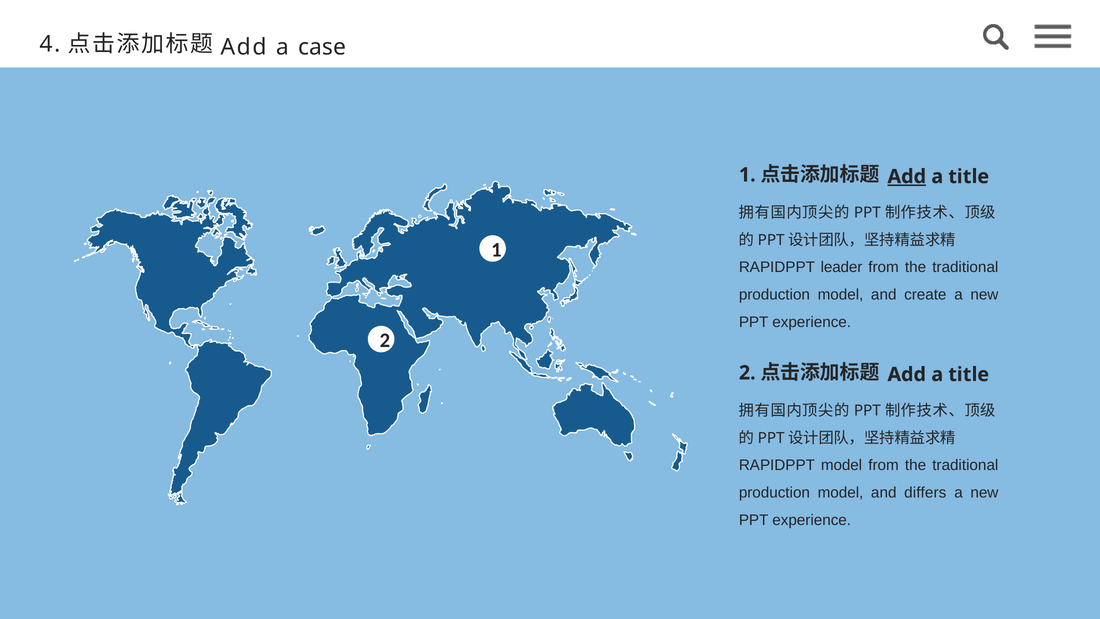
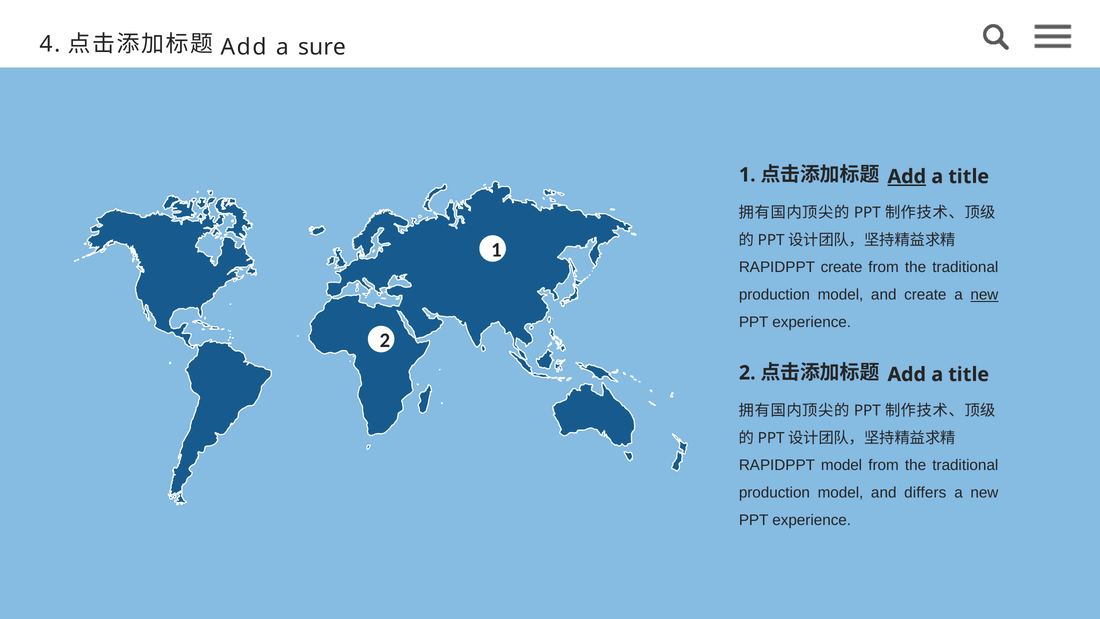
case: case -> sure (322, 47)
RAPIDPPT leader: leader -> create (842, 267)
new underline: none -> present (984, 295)
